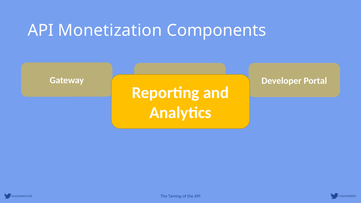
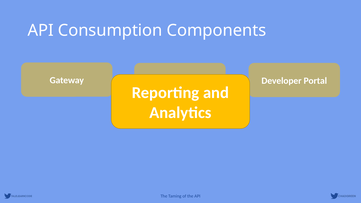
Monetization: Monetization -> Consumption (110, 30)
